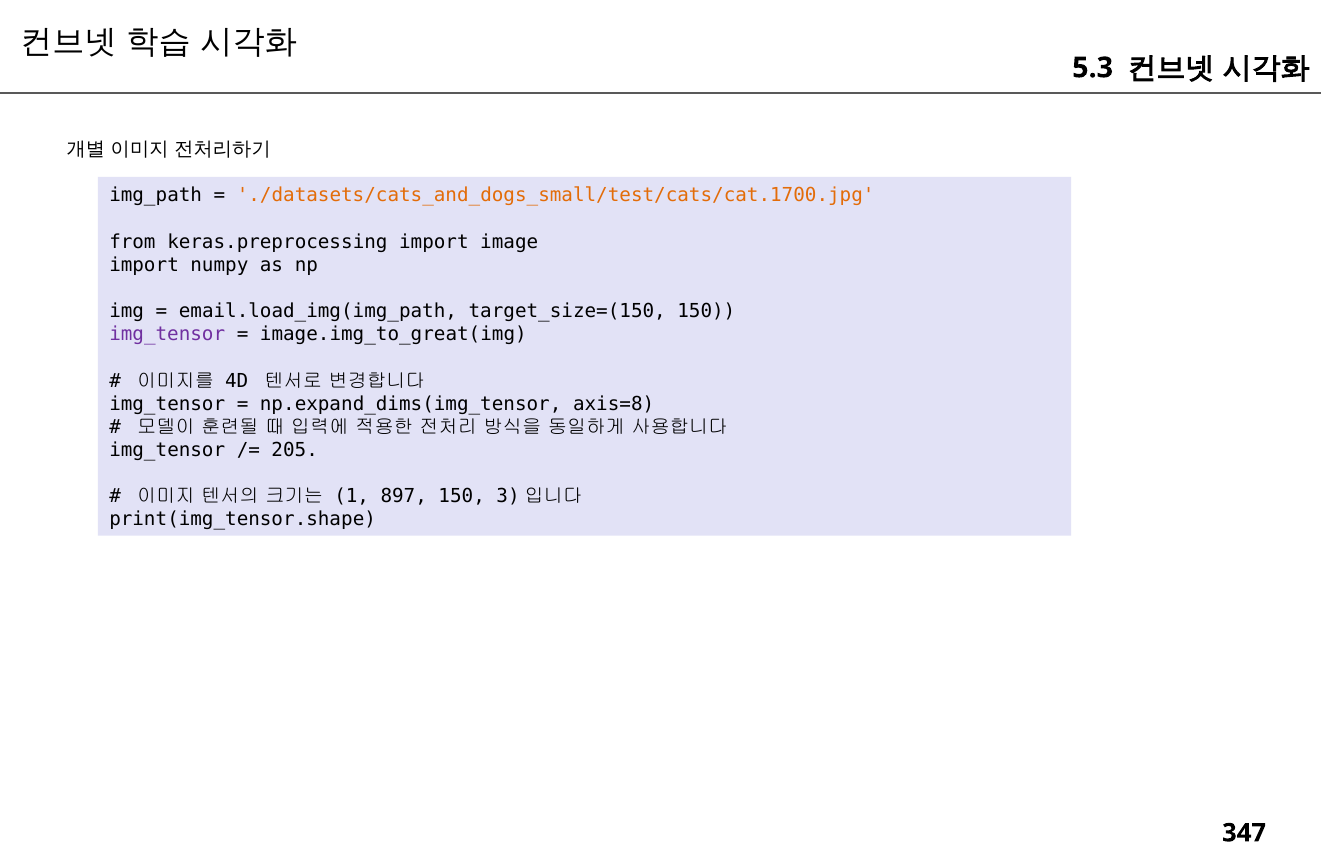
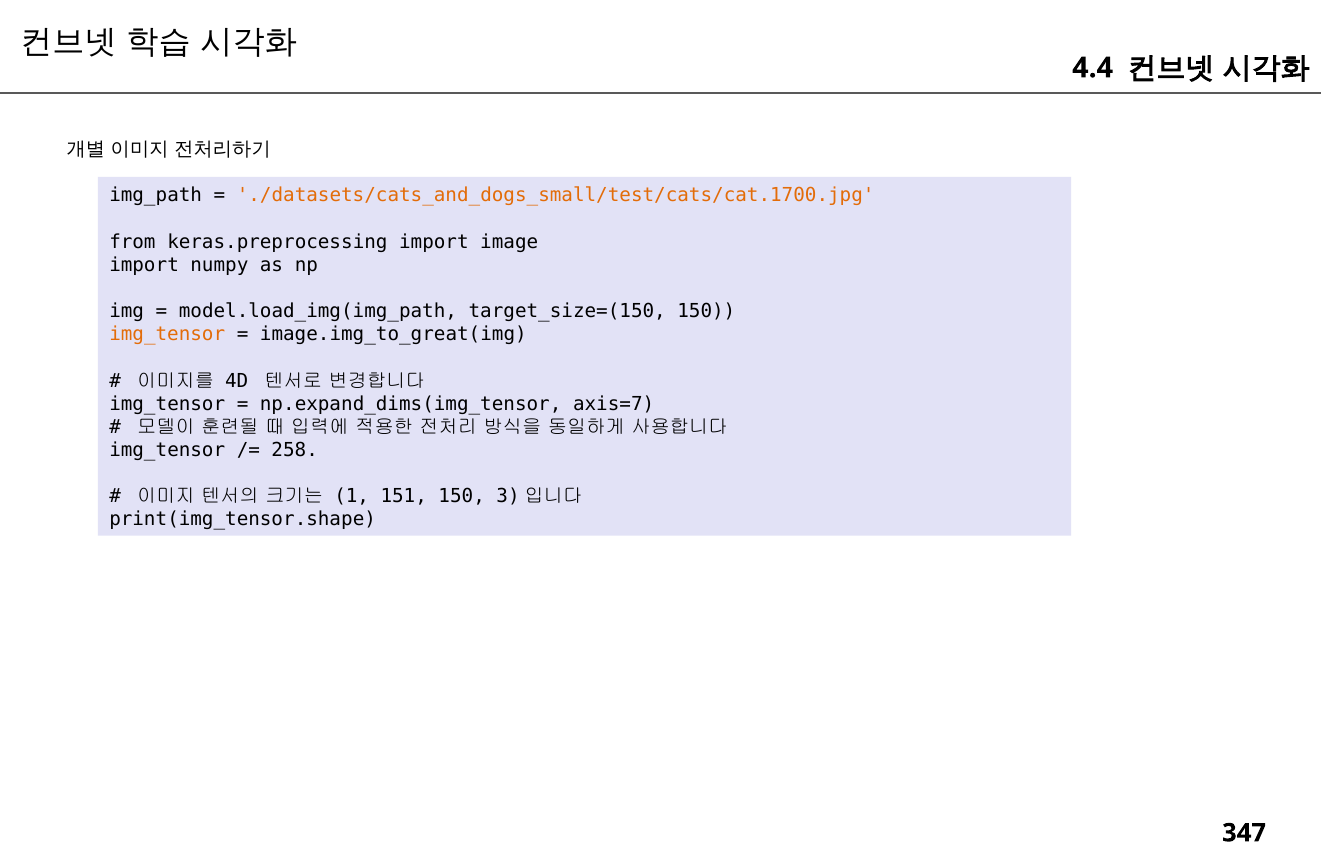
5.3: 5.3 -> 4.4 (1093, 68)
email.load_img(img_path: email.load_img(img_path -> model.load_img(img_path (318, 311)
img_tensor colour: purple -> orange (167, 334)
axis=8: axis=8 -> axis=7 (614, 404)
205: 205 -> 258 (295, 450)
897: 897 -> 151 (404, 496)
